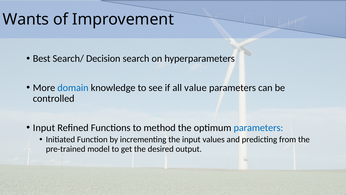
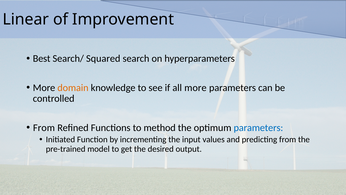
Wants: Wants -> Linear (26, 19)
Decision: Decision -> Squared (103, 58)
domain colour: blue -> orange (73, 88)
all value: value -> more (195, 88)
Input: Input -> From (44, 127)
